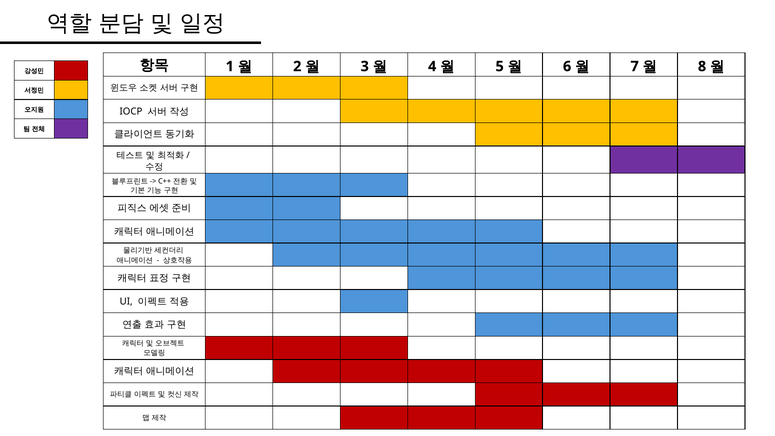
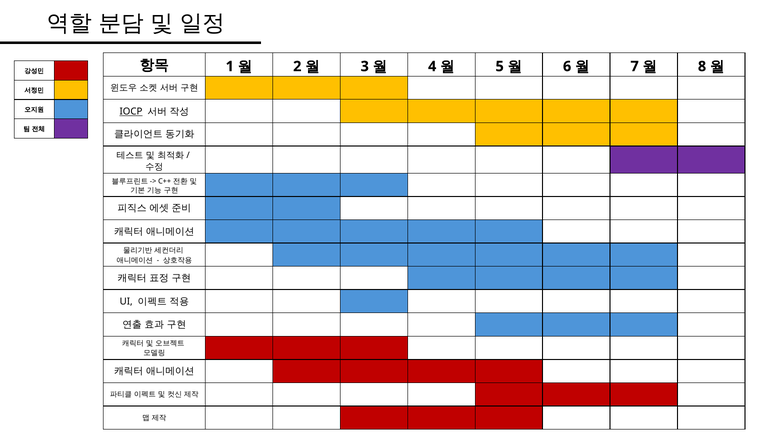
IOCP underline: none -> present (131, 112)
